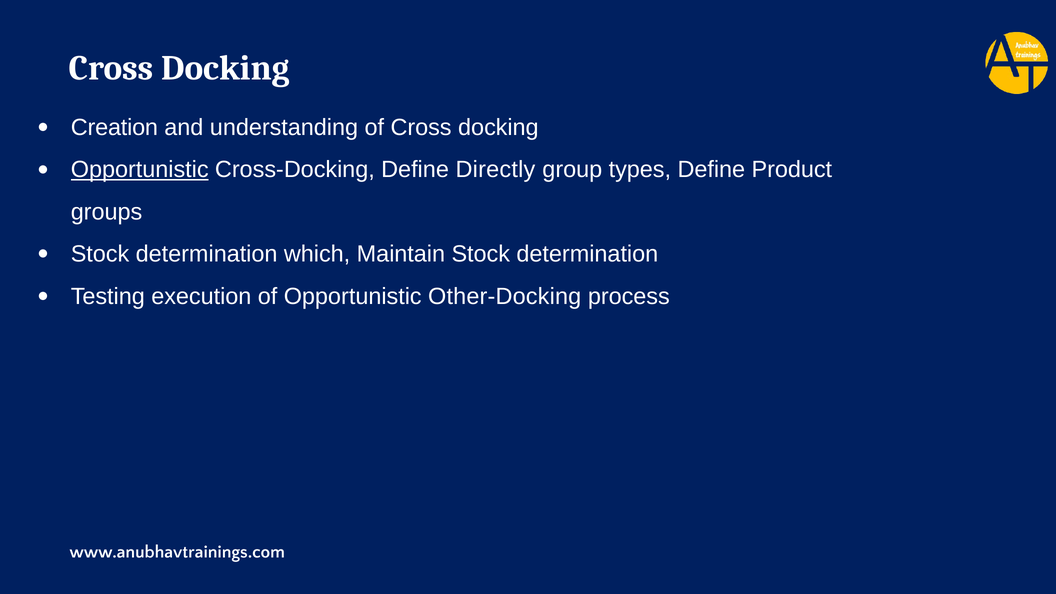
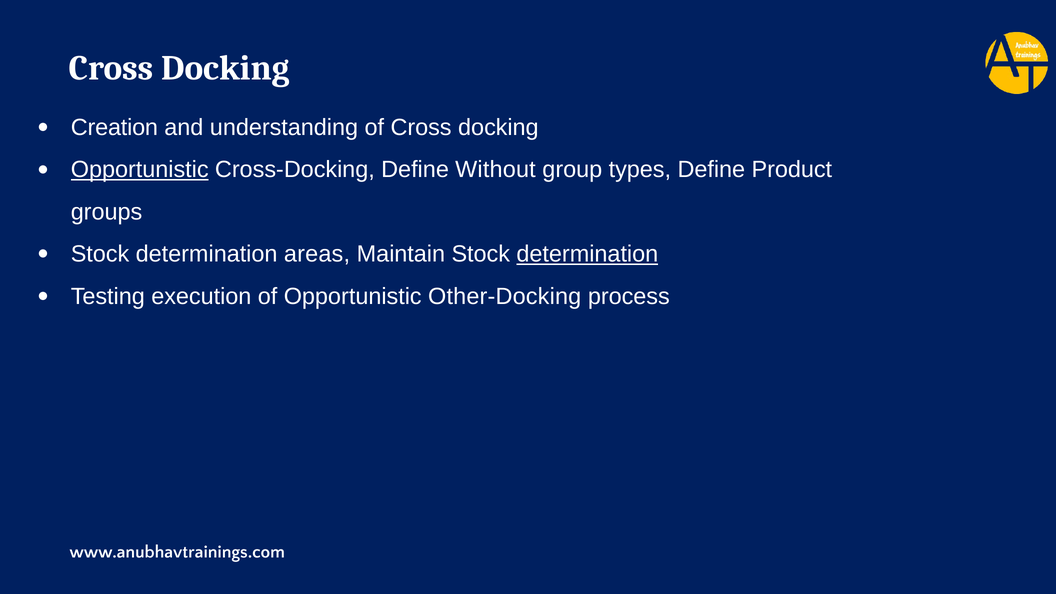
Directly: Directly -> Without (495, 170)
which: which -> areas (317, 254)
determination underline: none -> present (587, 254)
